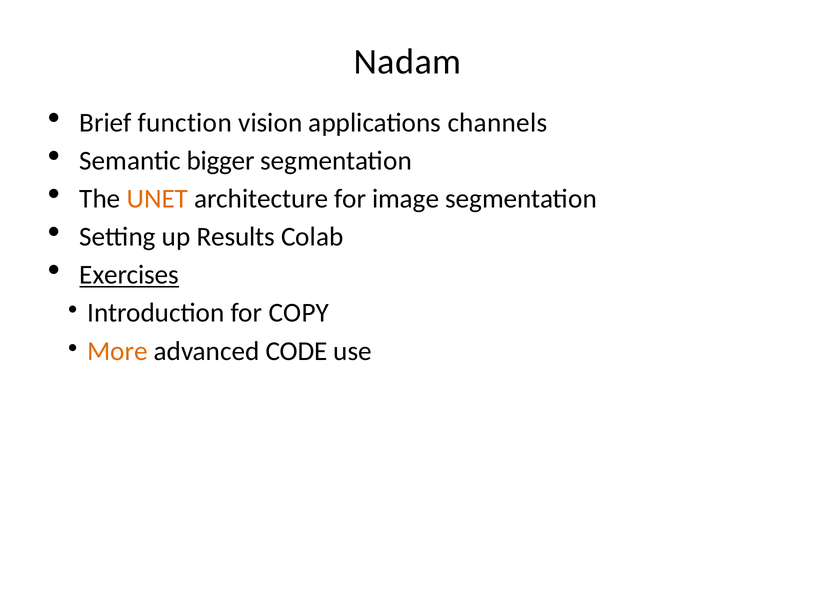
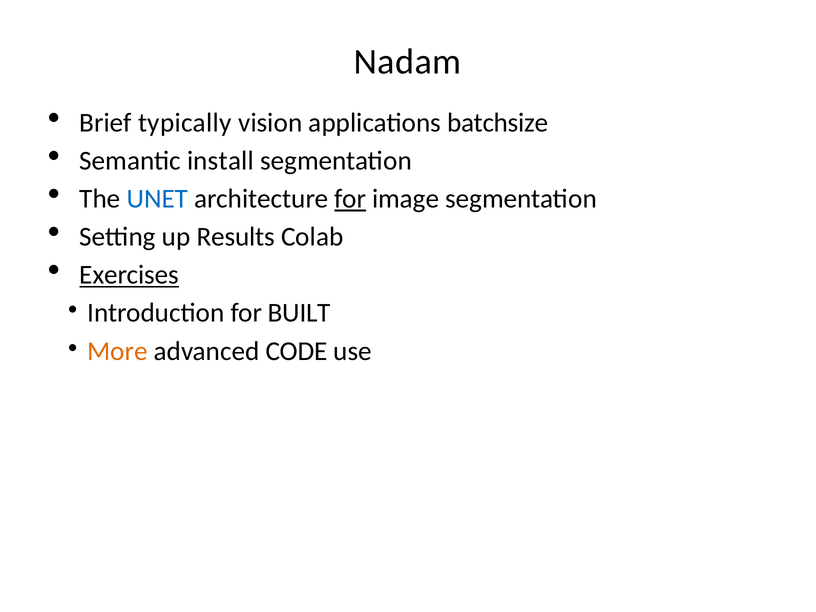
function: function -> typically (185, 123)
channels: channels -> batchsize (498, 123)
bigger: bigger -> install (220, 161)
UNET colour: orange -> blue (157, 199)
for underline: none -> present (350, 199)
COPY: COPY -> BUILT (299, 313)
